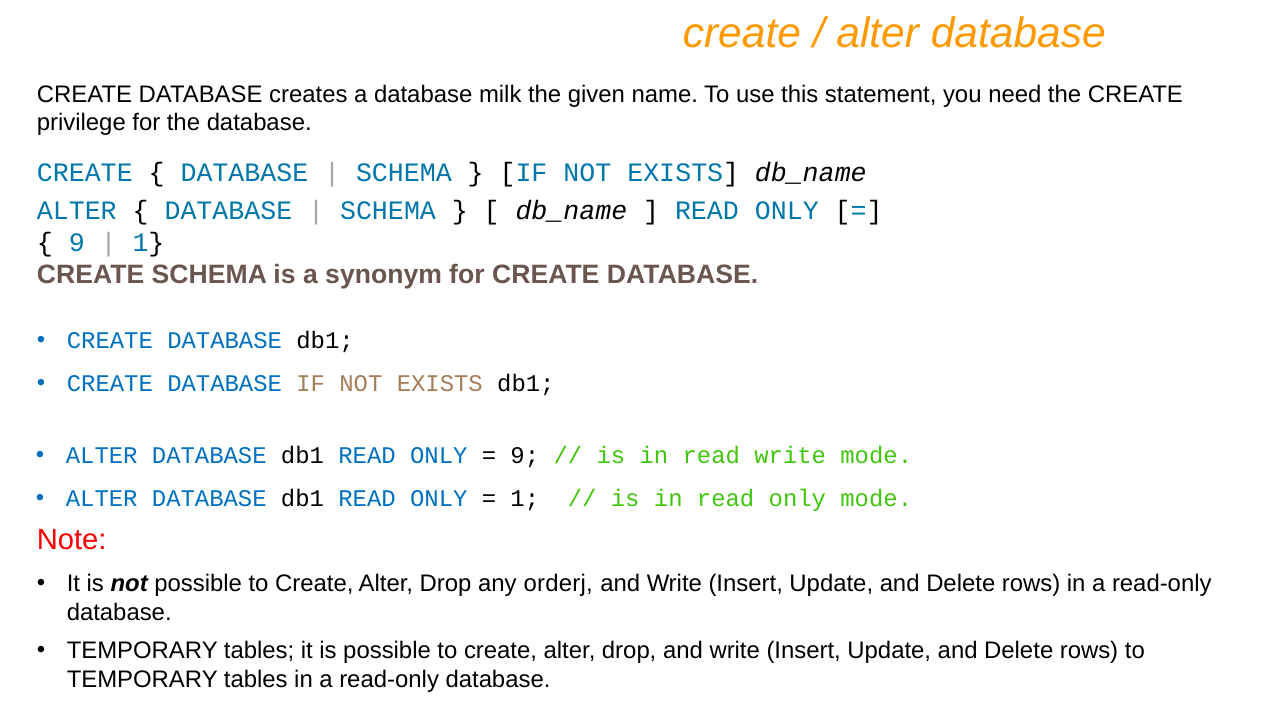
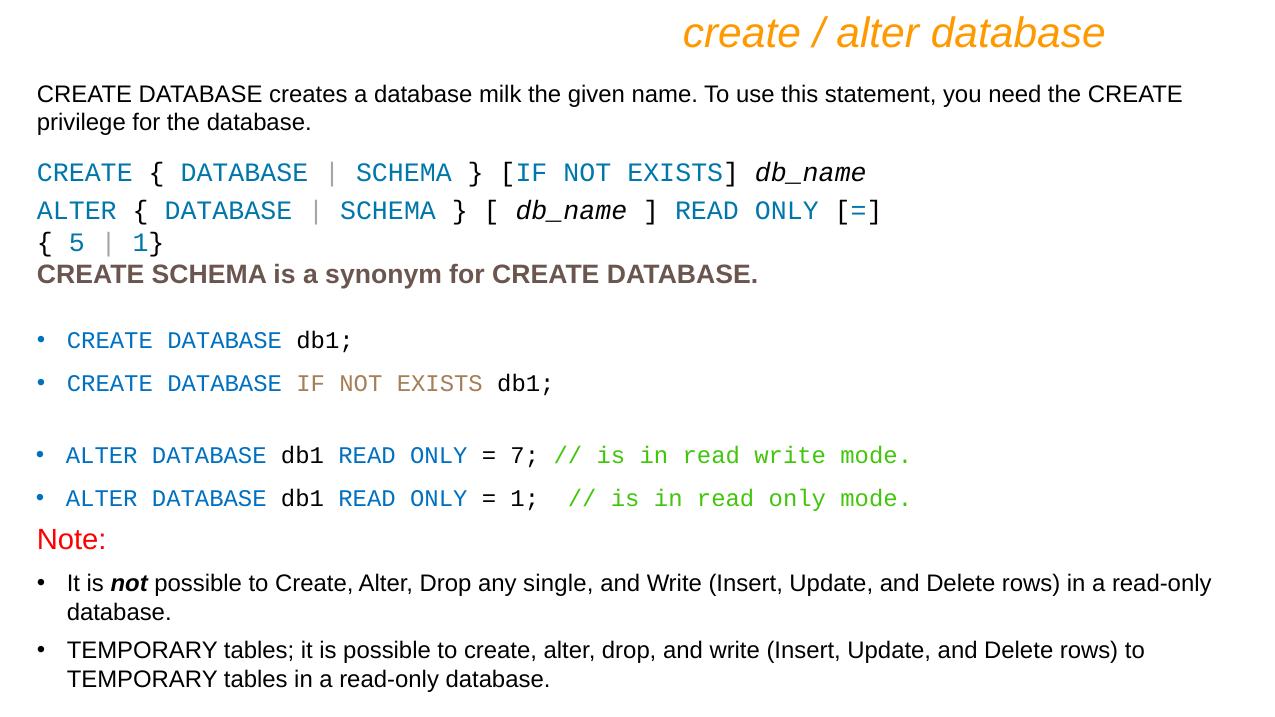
9: 9 -> 5 (77, 243)
9: 9 -> 7 (525, 456)
orderj: orderj -> single (558, 584)
